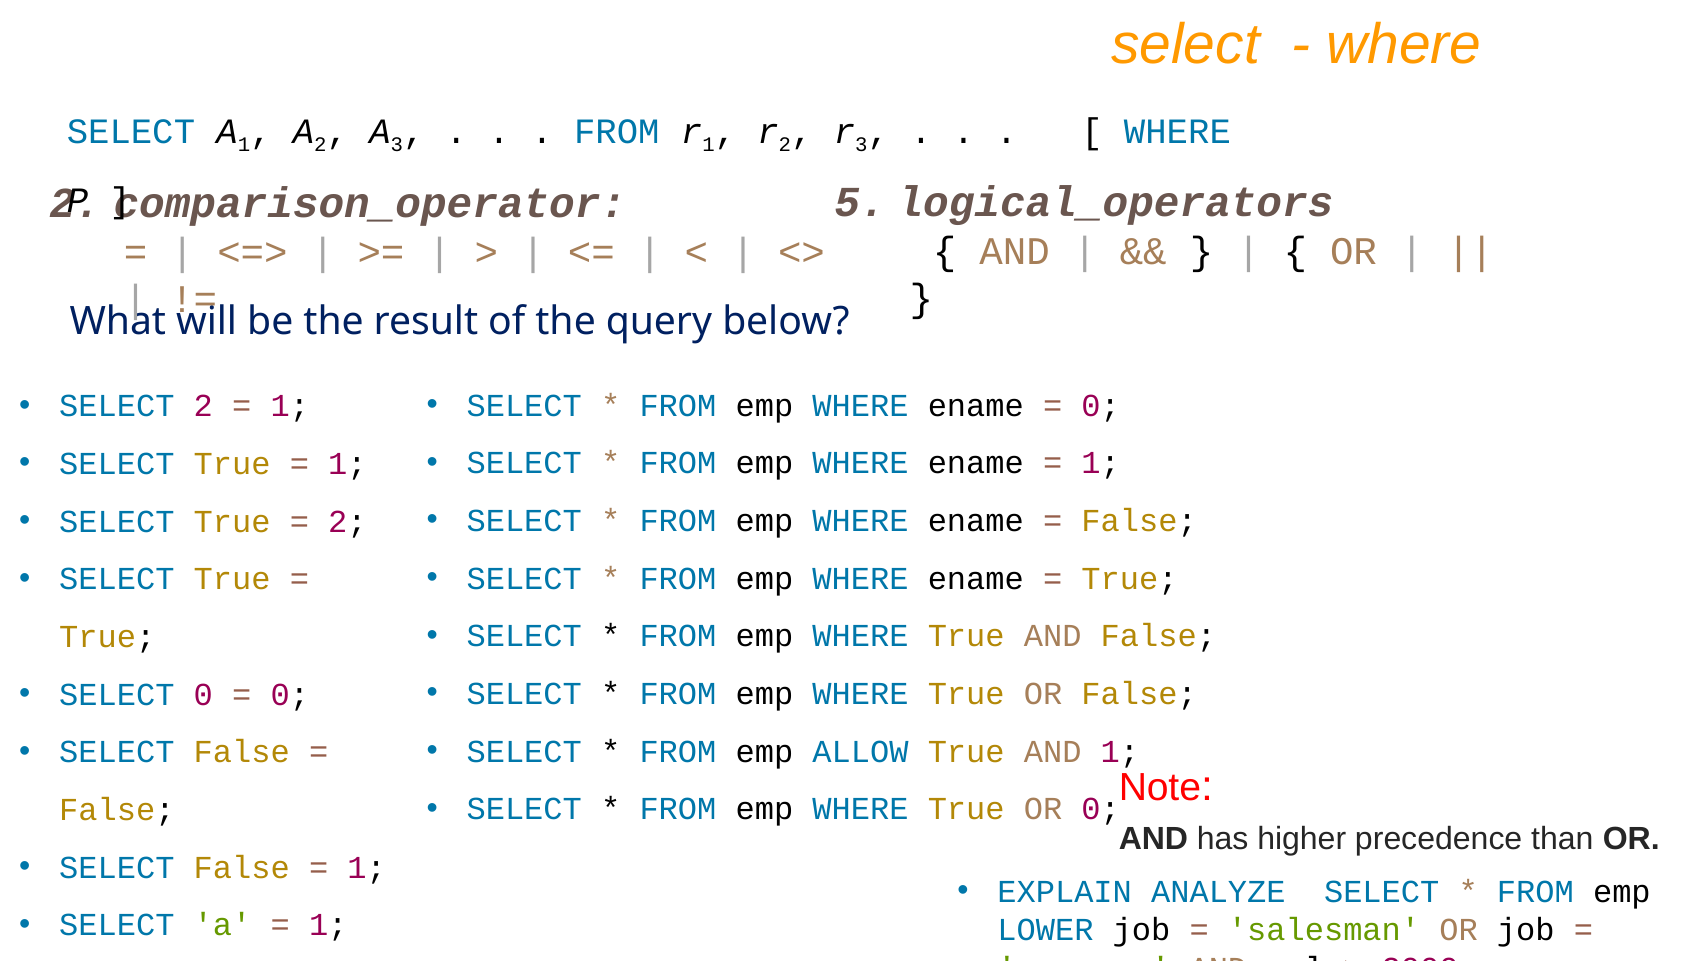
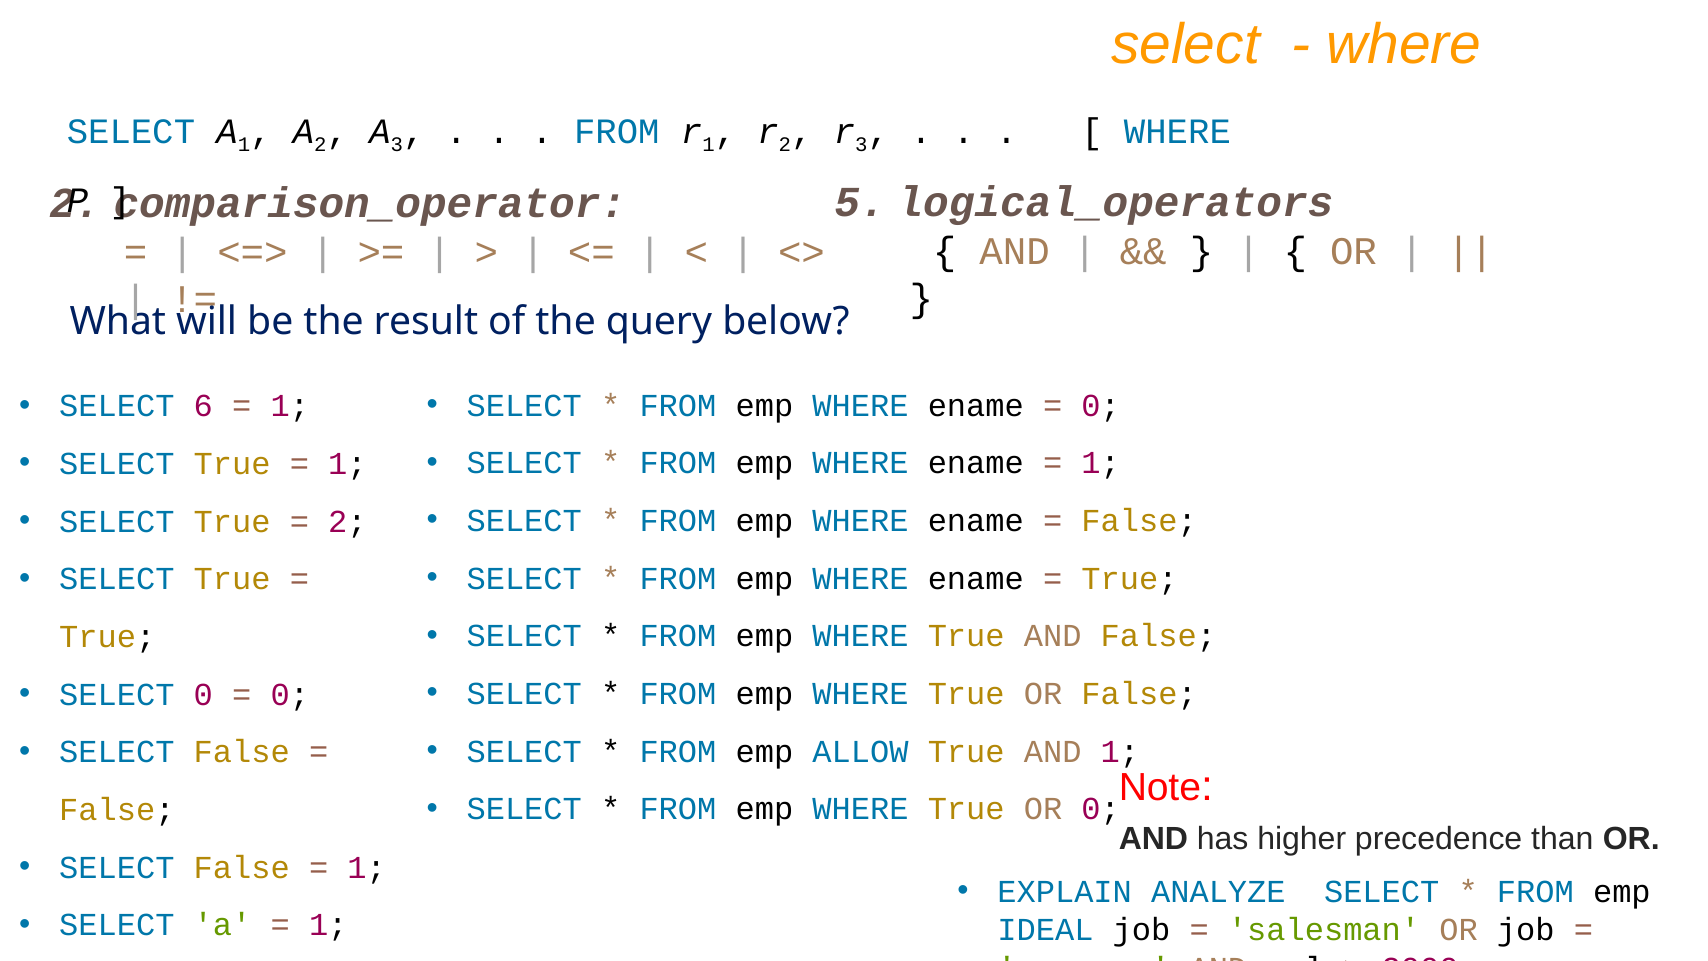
SELECT 2: 2 -> 6 (203, 406)
LOWER: LOWER -> IDEAL (1045, 930)
